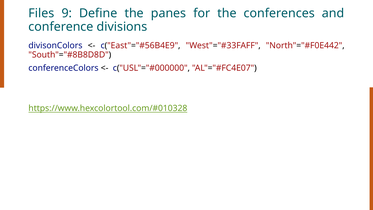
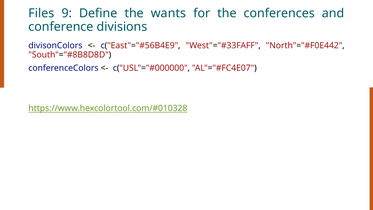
panes: panes -> wants (169, 13)
